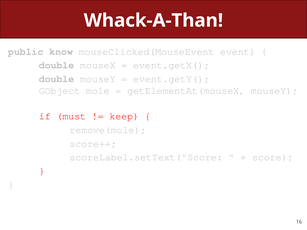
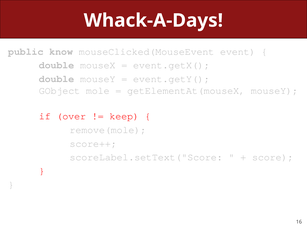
Whack-A-Than: Whack-A-Than -> Whack-A-Days (153, 20)
must: must -> over (71, 116)
